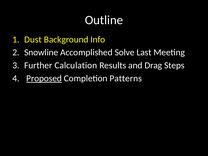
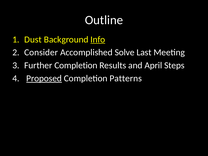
Info underline: none -> present (98, 39)
Snowline: Snowline -> Consider (41, 52)
Further Calculation: Calculation -> Completion (76, 65)
Drag: Drag -> April (153, 65)
